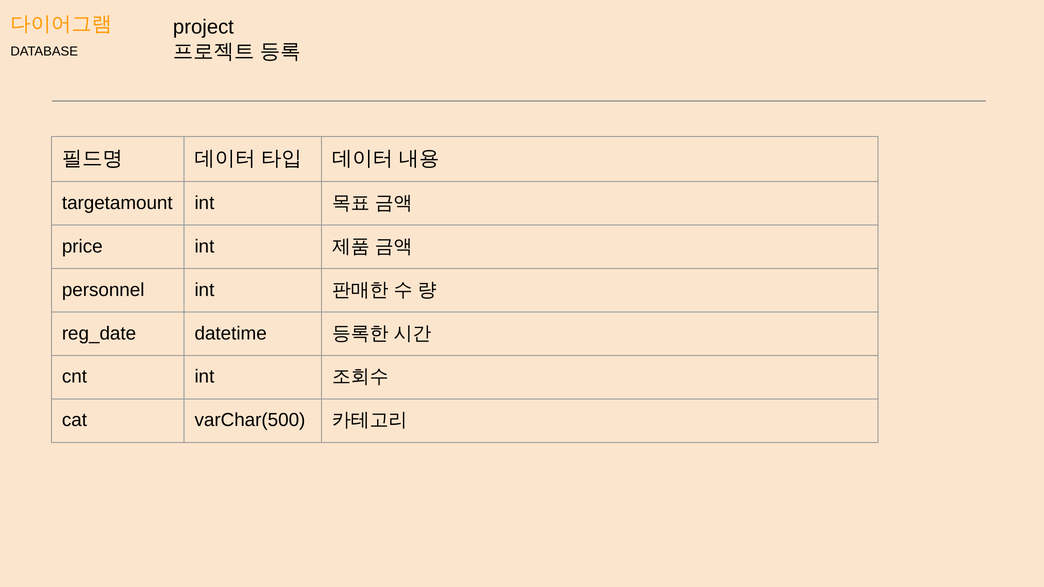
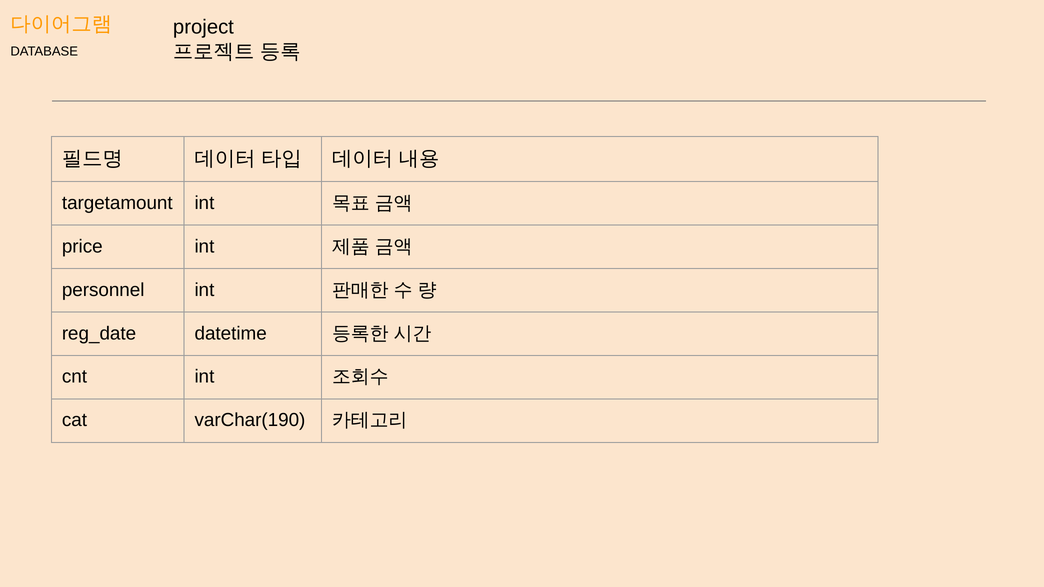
varChar(500: varChar(500 -> varChar(190 (250, 420)
